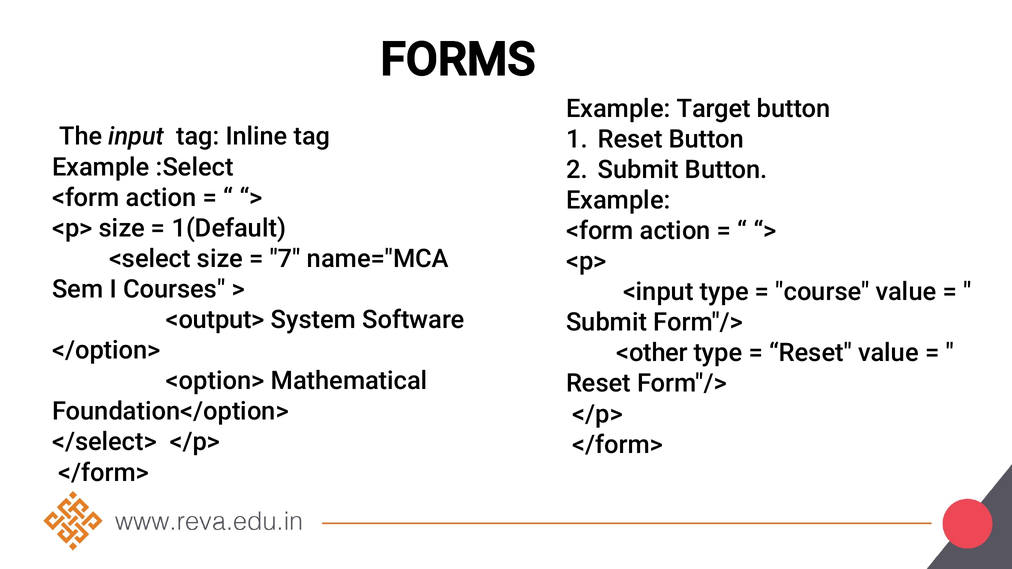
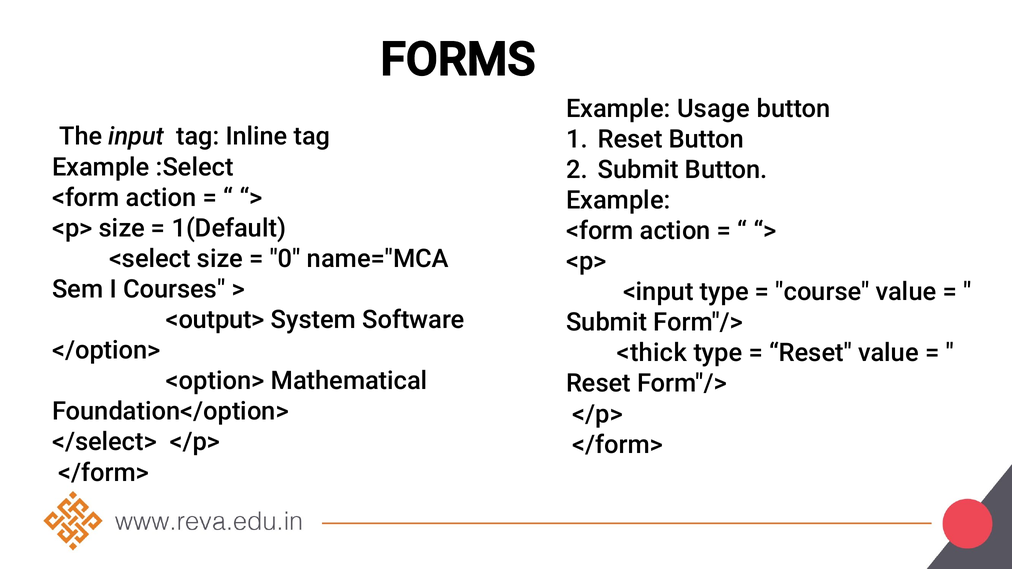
Target: Target -> Usage (713, 109)
7: 7 -> 0 (285, 259)
<other: <other -> <thick (652, 353)
